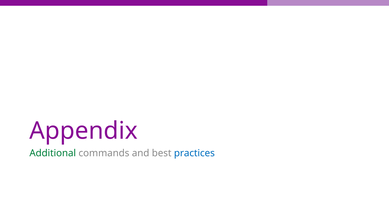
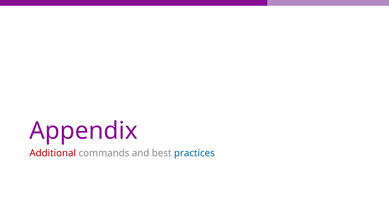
Additional colour: green -> red (53, 153)
